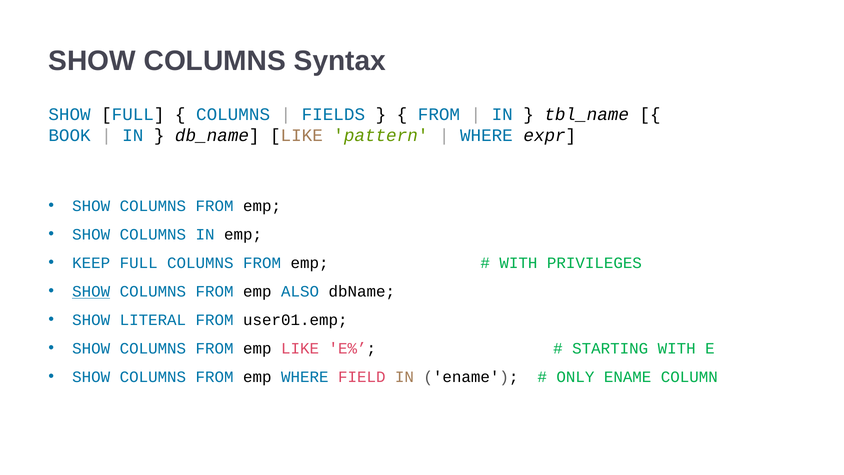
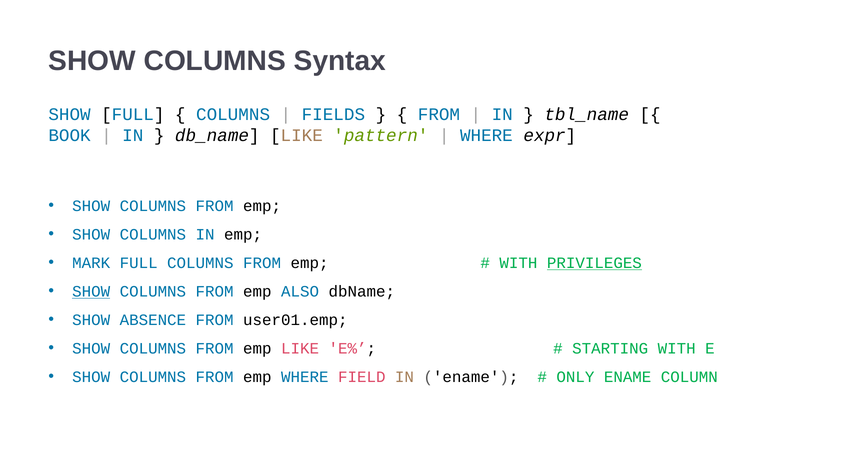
KEEP: KEEP -> MARK (91, 263)
PRIVILEGES underline: none -> present (594, 263)
LITERAL: LITERAL -> ABSENCE (153, 320)
